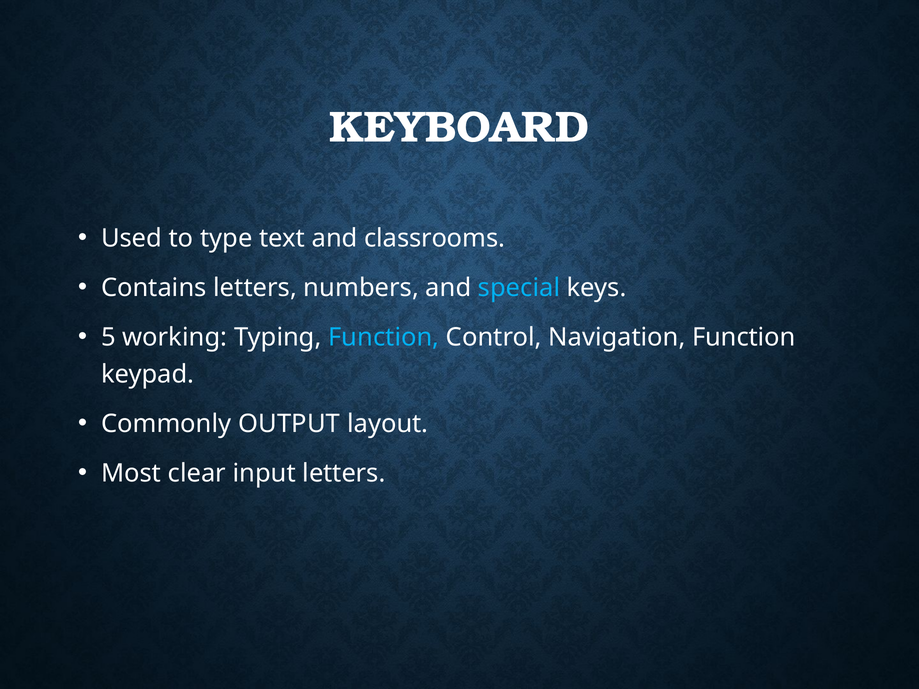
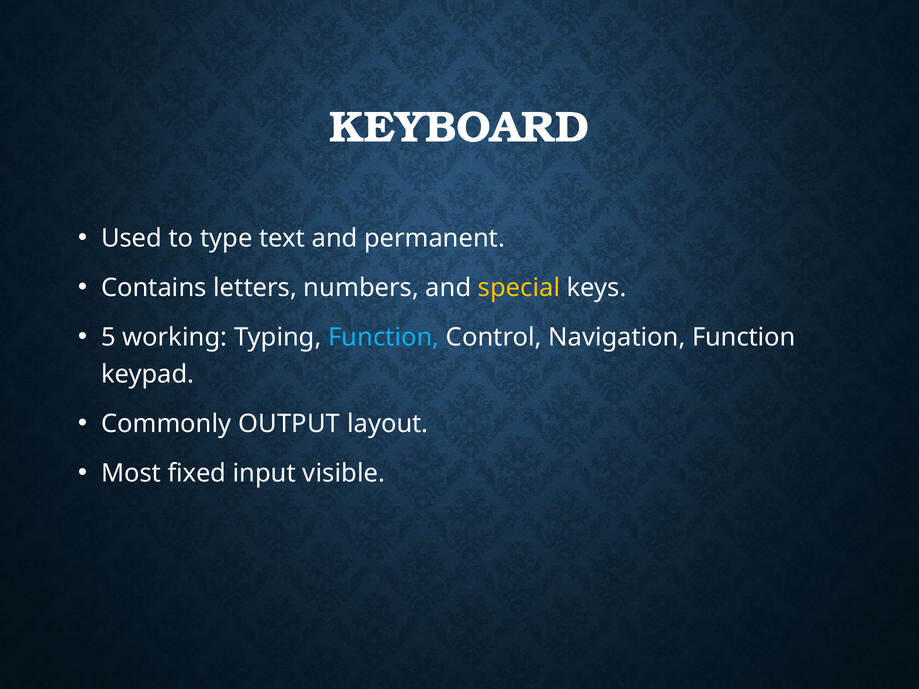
classrooms: classrooms -> permanent (435, 238)
special colour: light blue -> yellow (519, 288)
clear: clear -> fixed (197, 473)
input letters: letters -> visible (344, 473)
